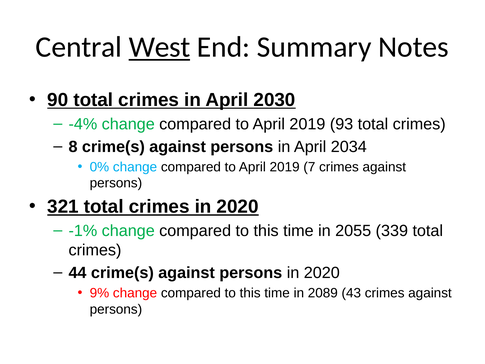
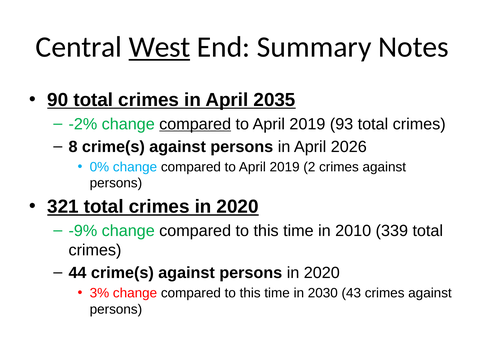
2030: 2030 -> 2035 (274, 100)
-4%: -4% -> -2% (83, 124)
compared underline: none -> present (195, 124)
2034: 2034 -> 2026 (349, 147)
7: 7 -> 2 (309, 167)
-1%: -1% -> -9% (83, 231)
2055: 2055 -> 2010 (353, 231)
9%: 9% -> 3% (99, 293)
2089: 2089 -> 2030 (323, 293)
